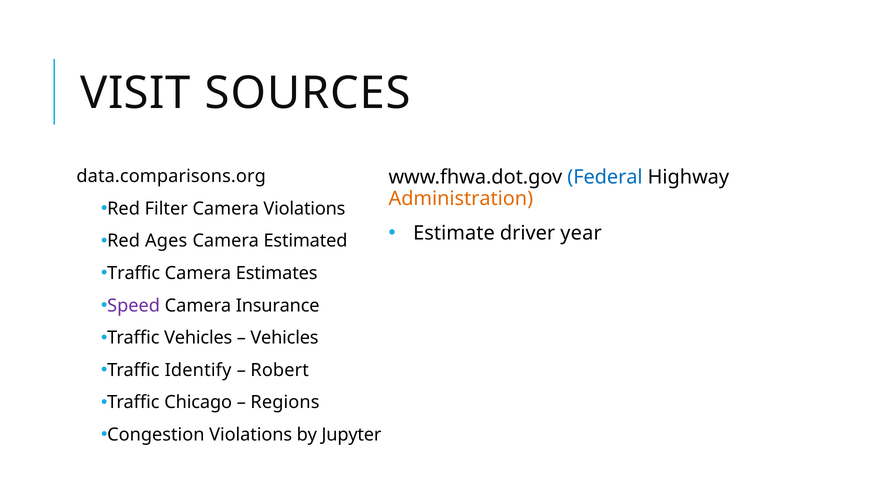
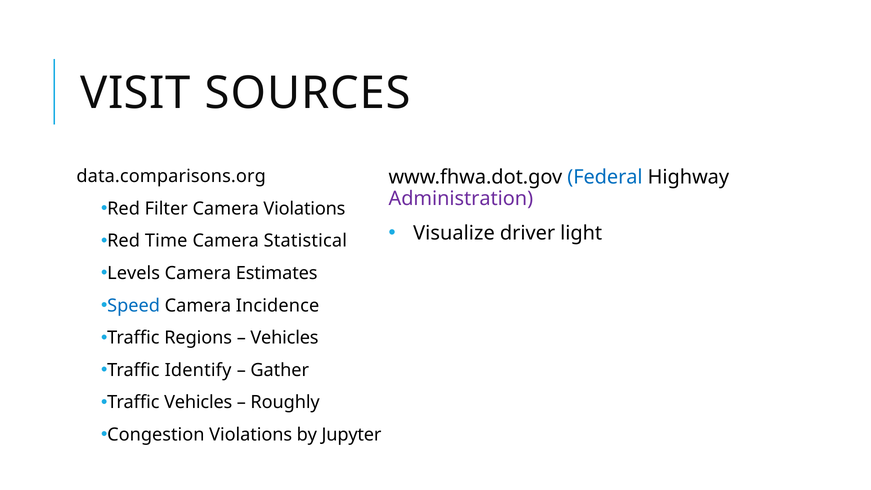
Administration colour: orange -> purple (461, 199)
Estimate: Estimate -> Visualize (454, 233)
year: year -> light (581, 233)
Ages: Ages -> Time (166, 241)
Estimated: Estimated -> Statistical (305, 241)
Traffic: Traffic -> Levels (134, 273)
Speed colour: purple -> blue (134, 305)
Insurance: Insurance -> Incidence (278, 305)
Traffic Vehicles: Vehicles -> Regions (198, 338)
Robert: Robert -> Gather (280, 370)
Traffic Chicago: Chicago -> Vehicles (198, 402)
Regions: Regions -> Roughly (285, 402)
